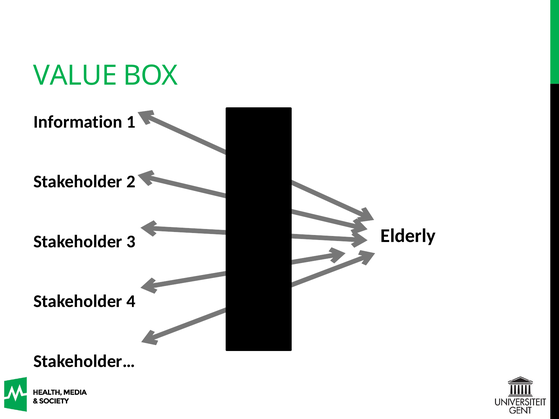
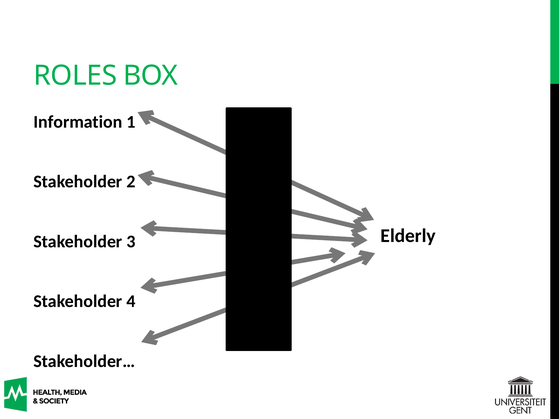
VALUE: VALUE -> ROLES (75, 76)
